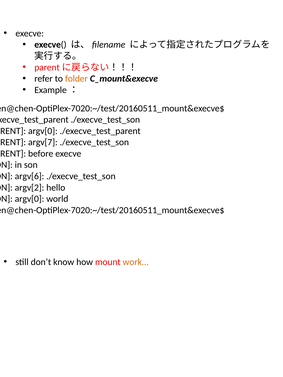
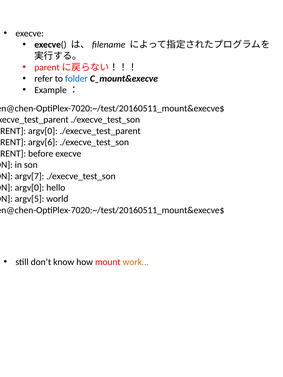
folder colour: orange -> blue (76, 79)
argv[7: argv[7 -> argv[6 (43, 142)
argv[6: argv[6 -> argv[7 (29, 176)
argv[2: argv[2 -> argv[0 (29, 188)
argv[0: argv[0 -> argv[5 (29, 199)
